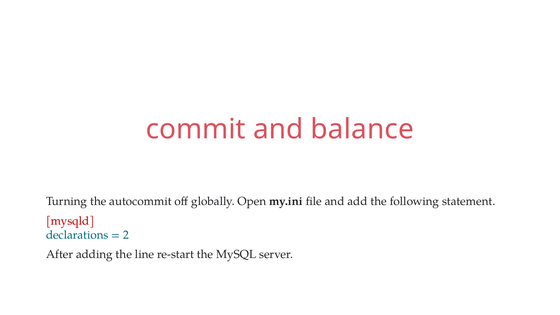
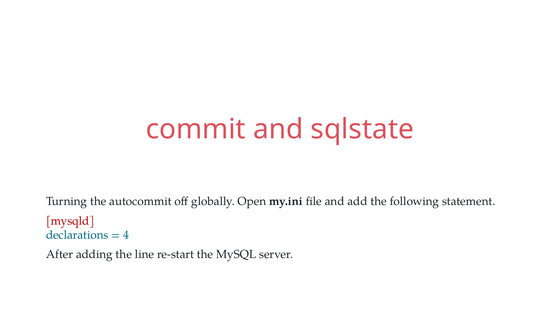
balance: balance -> sqlstate (362, 129)
2: 2 -> 4 (126, 235)
